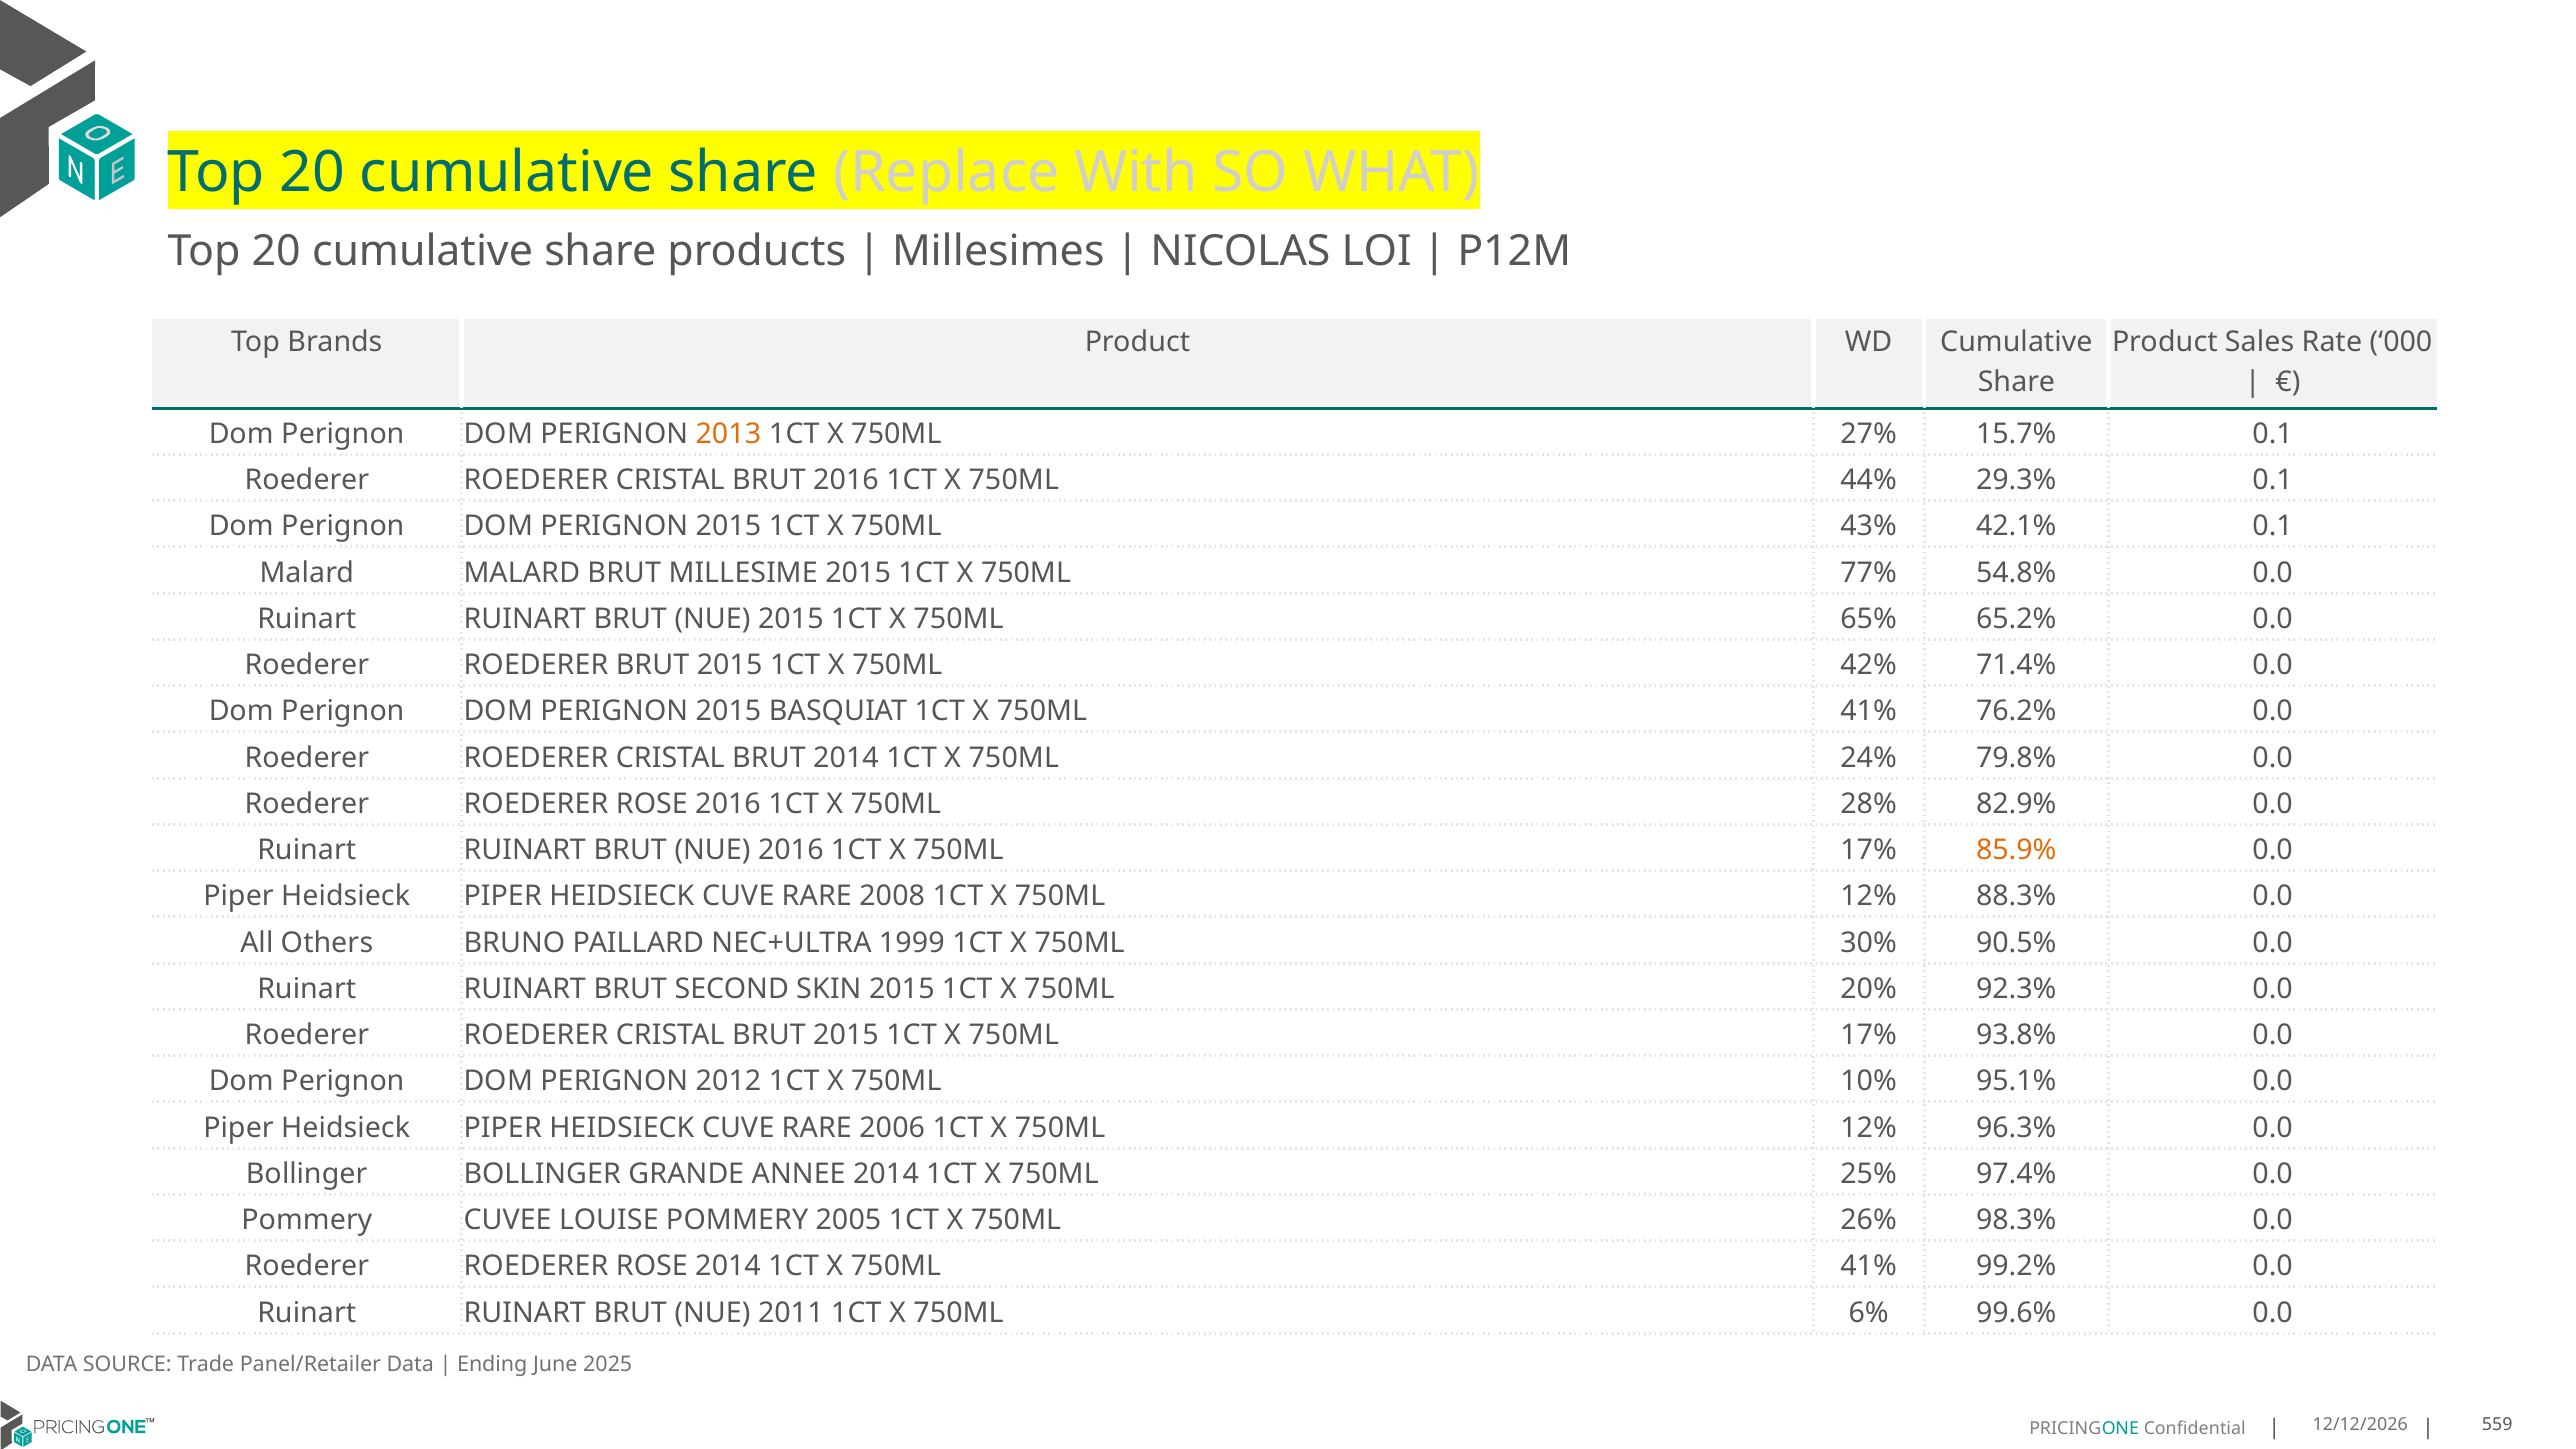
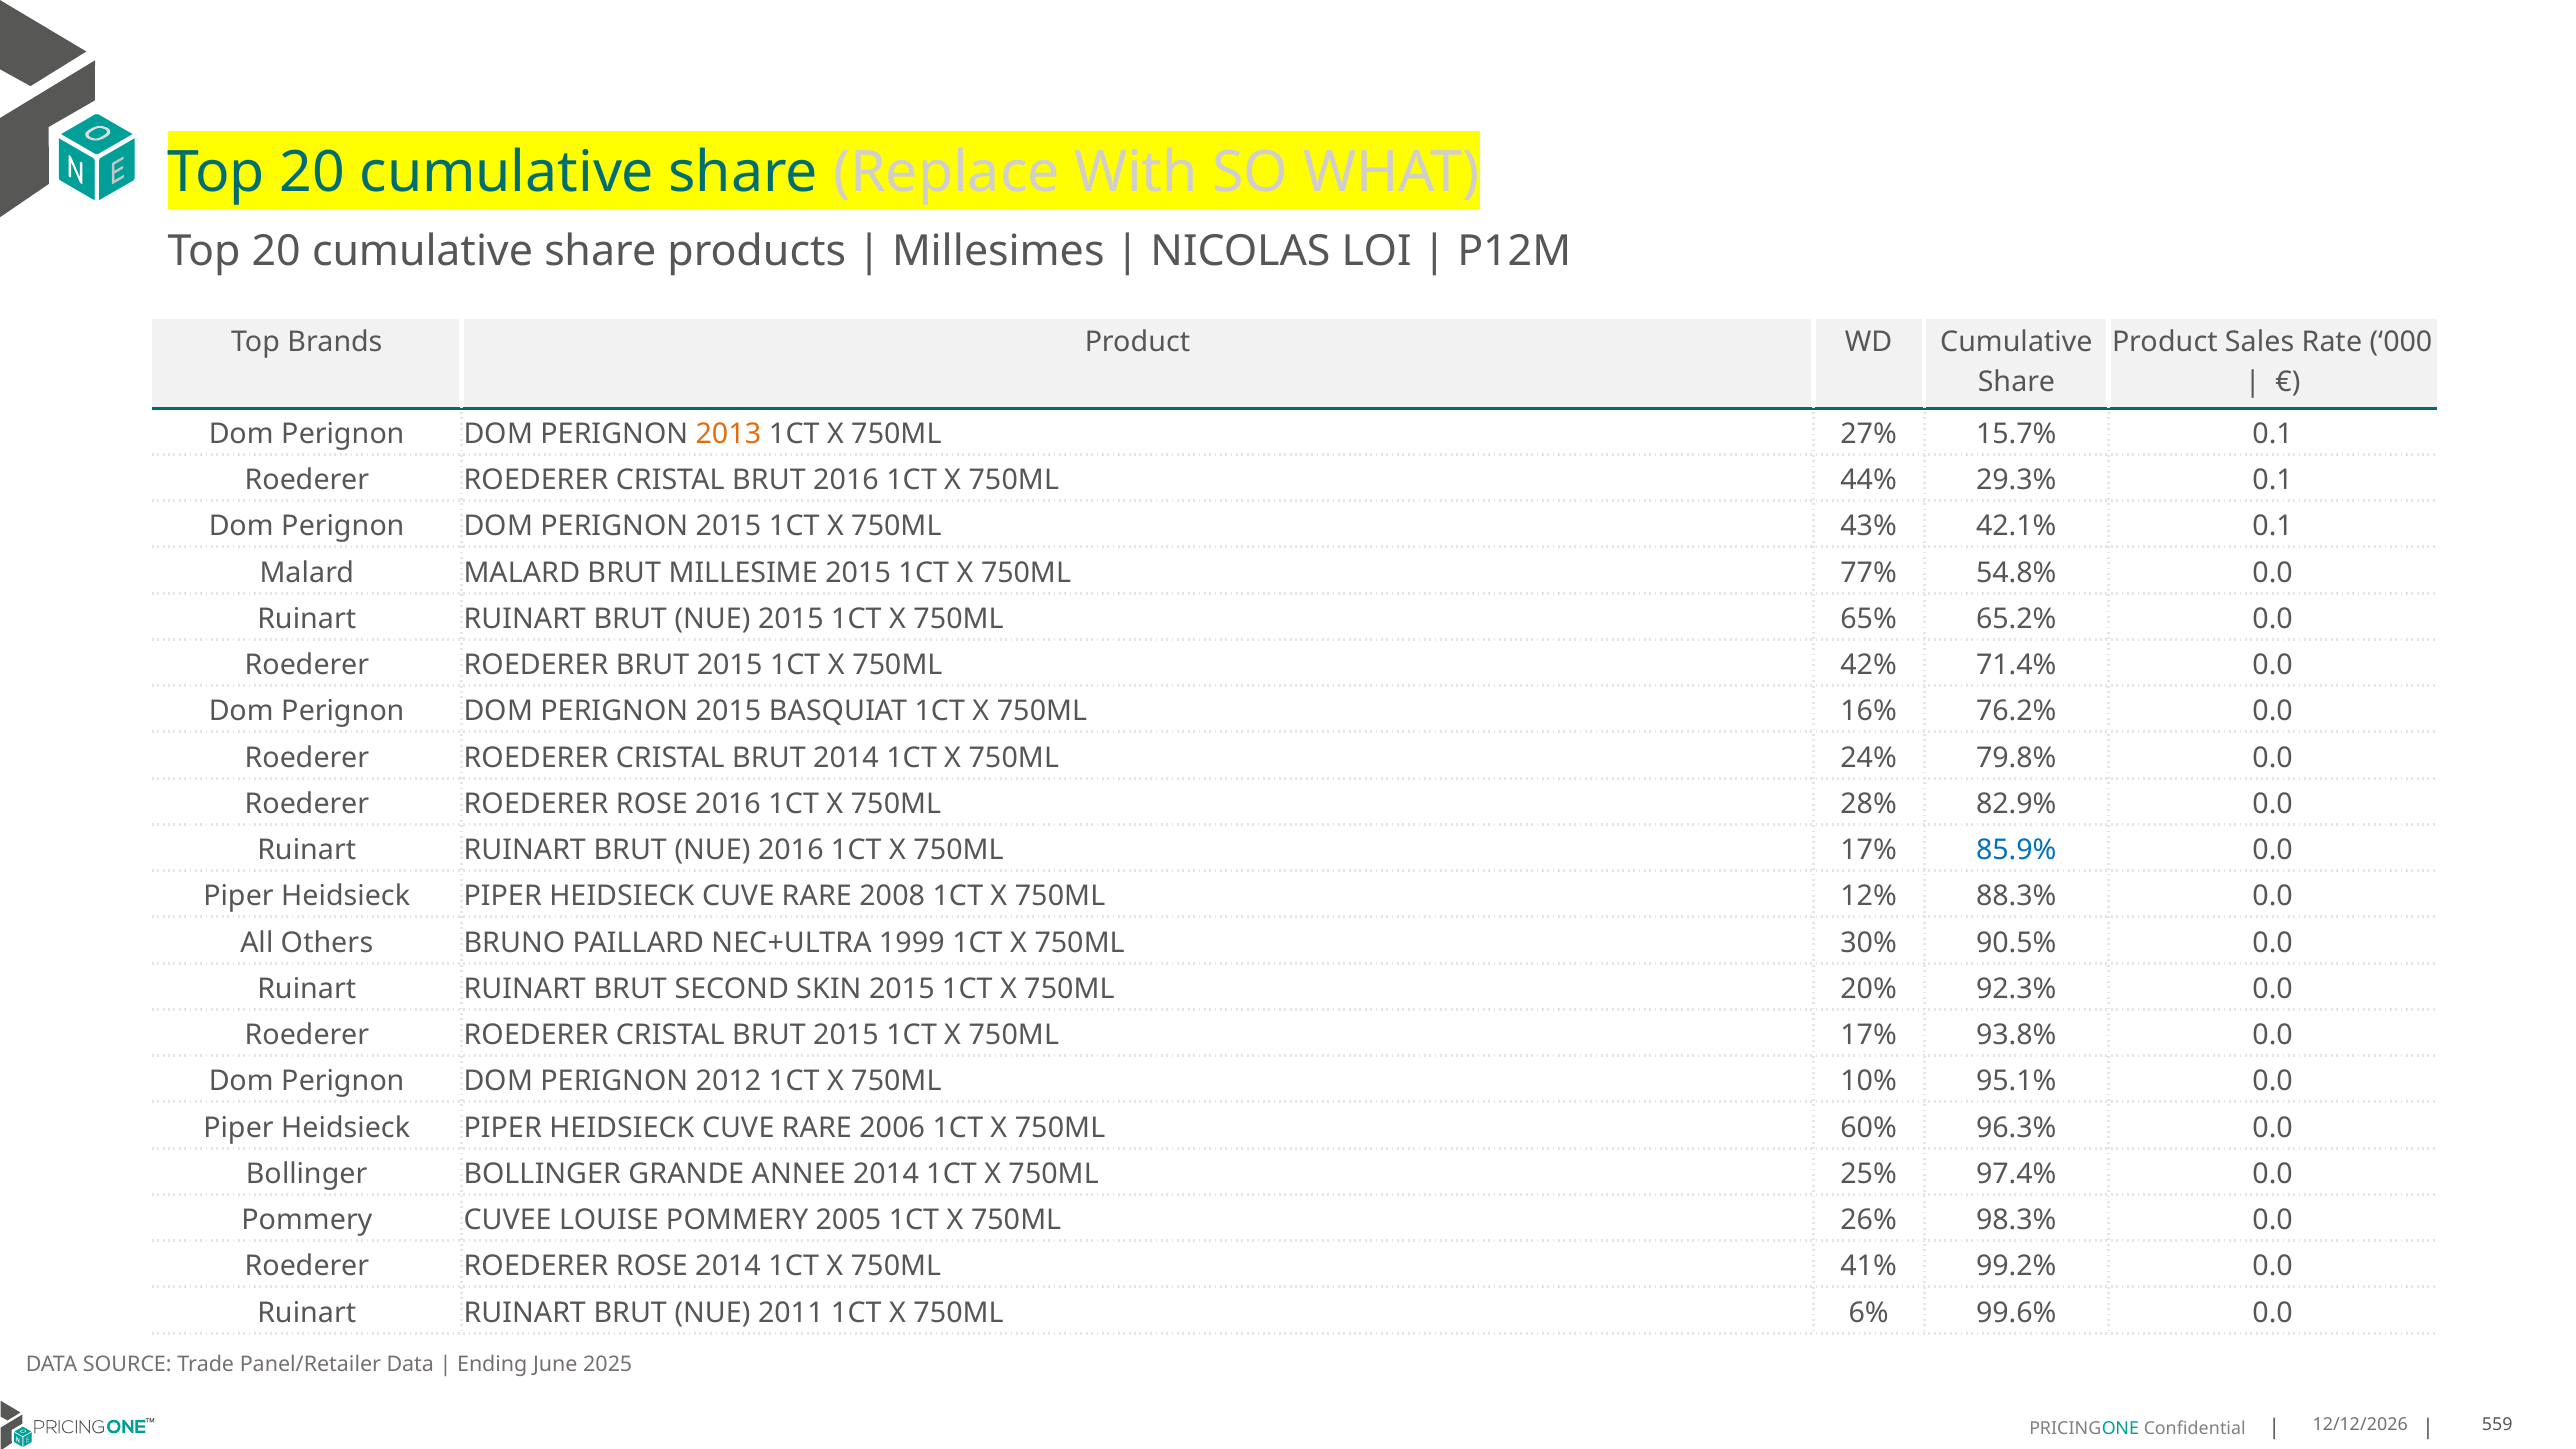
41%: 41% -> 16% (1869, 711)
85.9% colour: orange -> blue (2016, 850)
12%: 12% -> 60% (1869, 1128)
